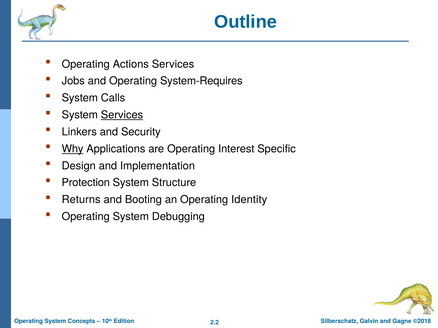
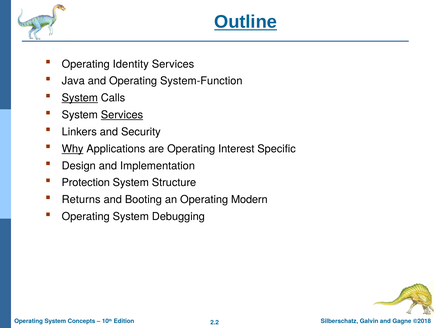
Outline underline: none -> present (246, 22)
Actions: Actions -> Identity (131, 64)
Jobs: Jobs -> Java (73, 81)
System-Requires: System-Requires -> System-Function (201, 81)
System underline: none -> present (80, 98)
Identity: Identity -> Modern (249, 200)
